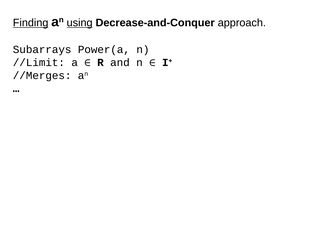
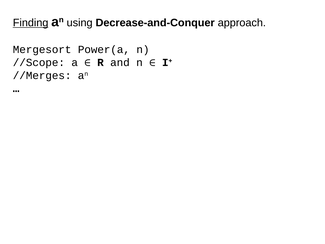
using underline: present -> none (80, 23)
Subarrays: Subarrays -> Mergesort (42, 49)
//Limit: //Limit -> //Scope (39, 62)
